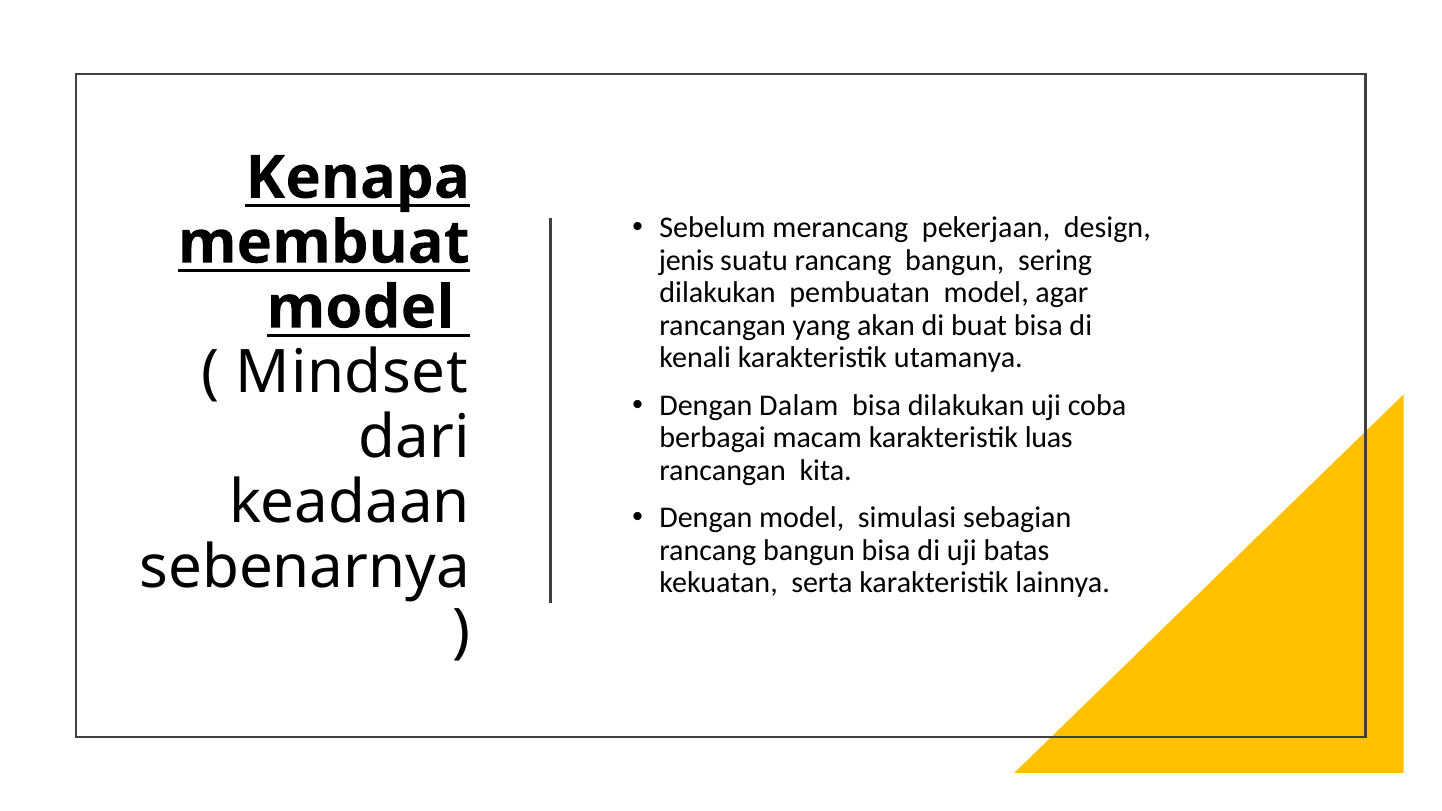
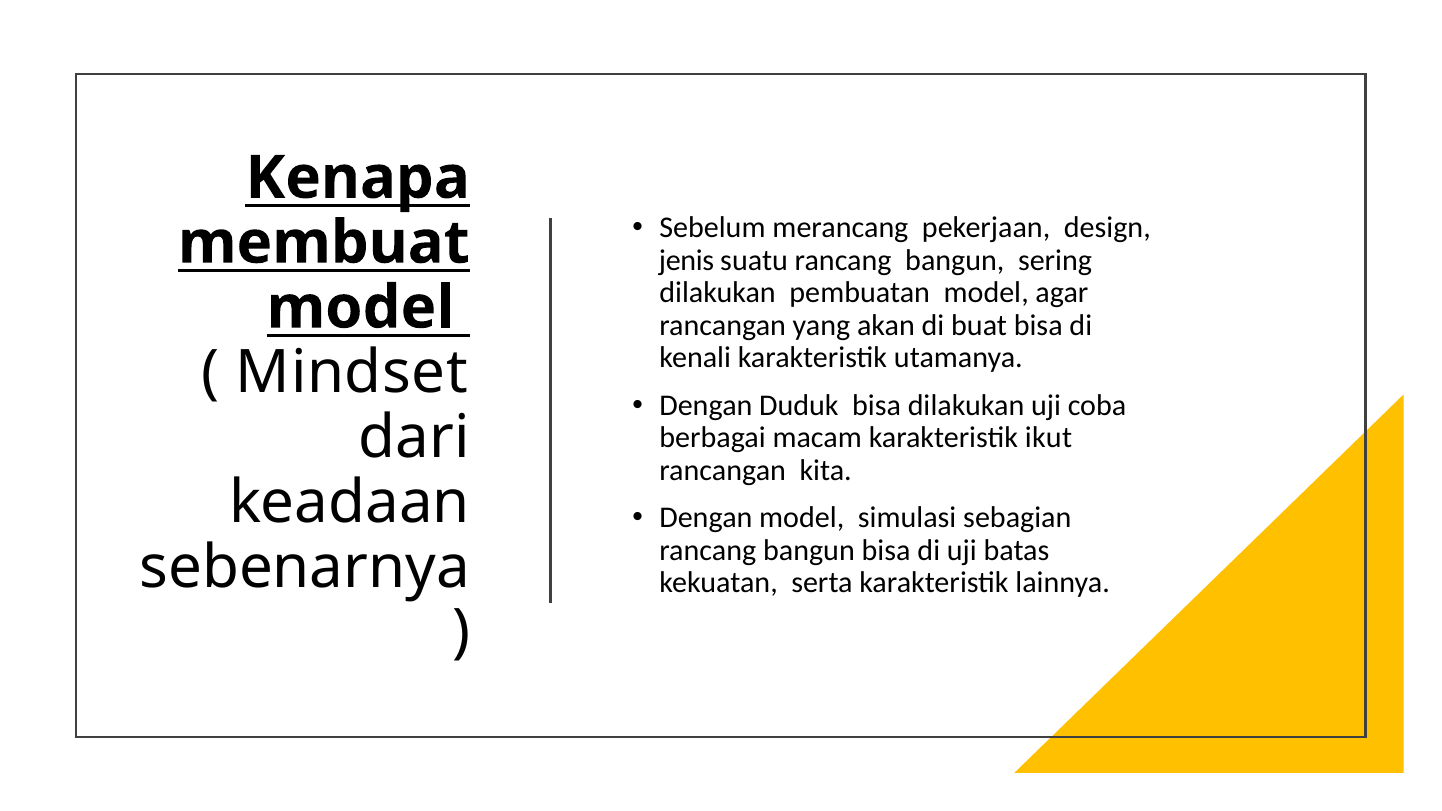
Dalam: Dalam -> Duduk (799, 405)
luas: luas -> ikut (1048, 438)
